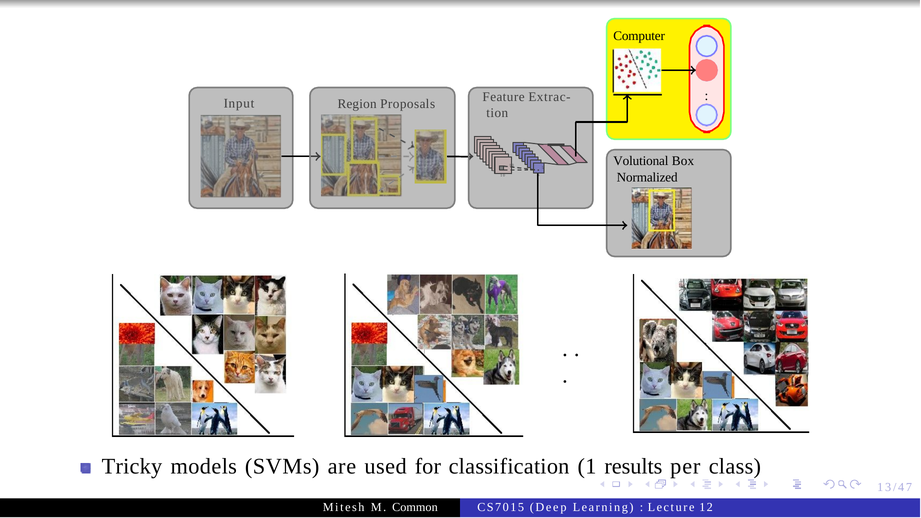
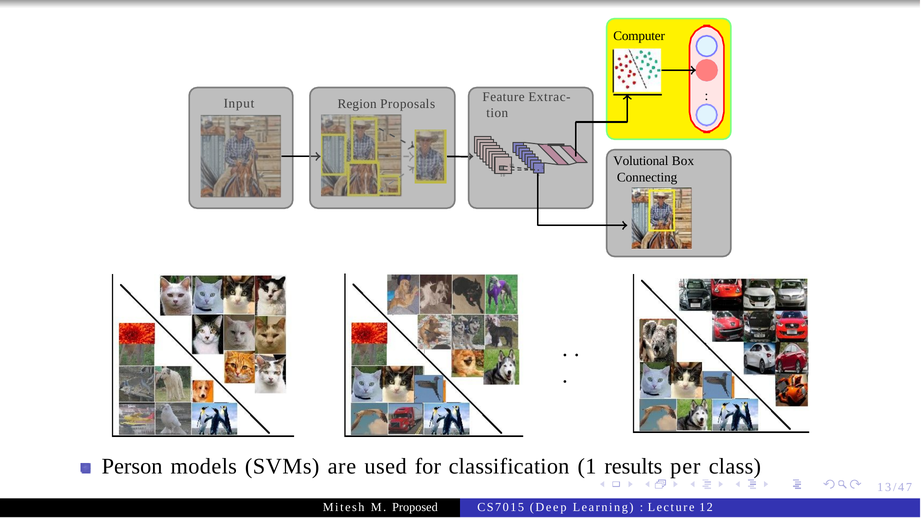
Normalized: Normalized -> Connecting (647, 177)
Tricky: Tricky -> Person (132, 467)
Common: Common -> Proposed (415, 508)
